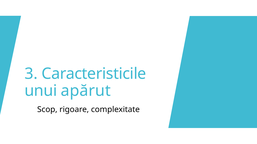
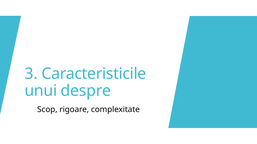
apărut: apărut -> despre (86, 91)
